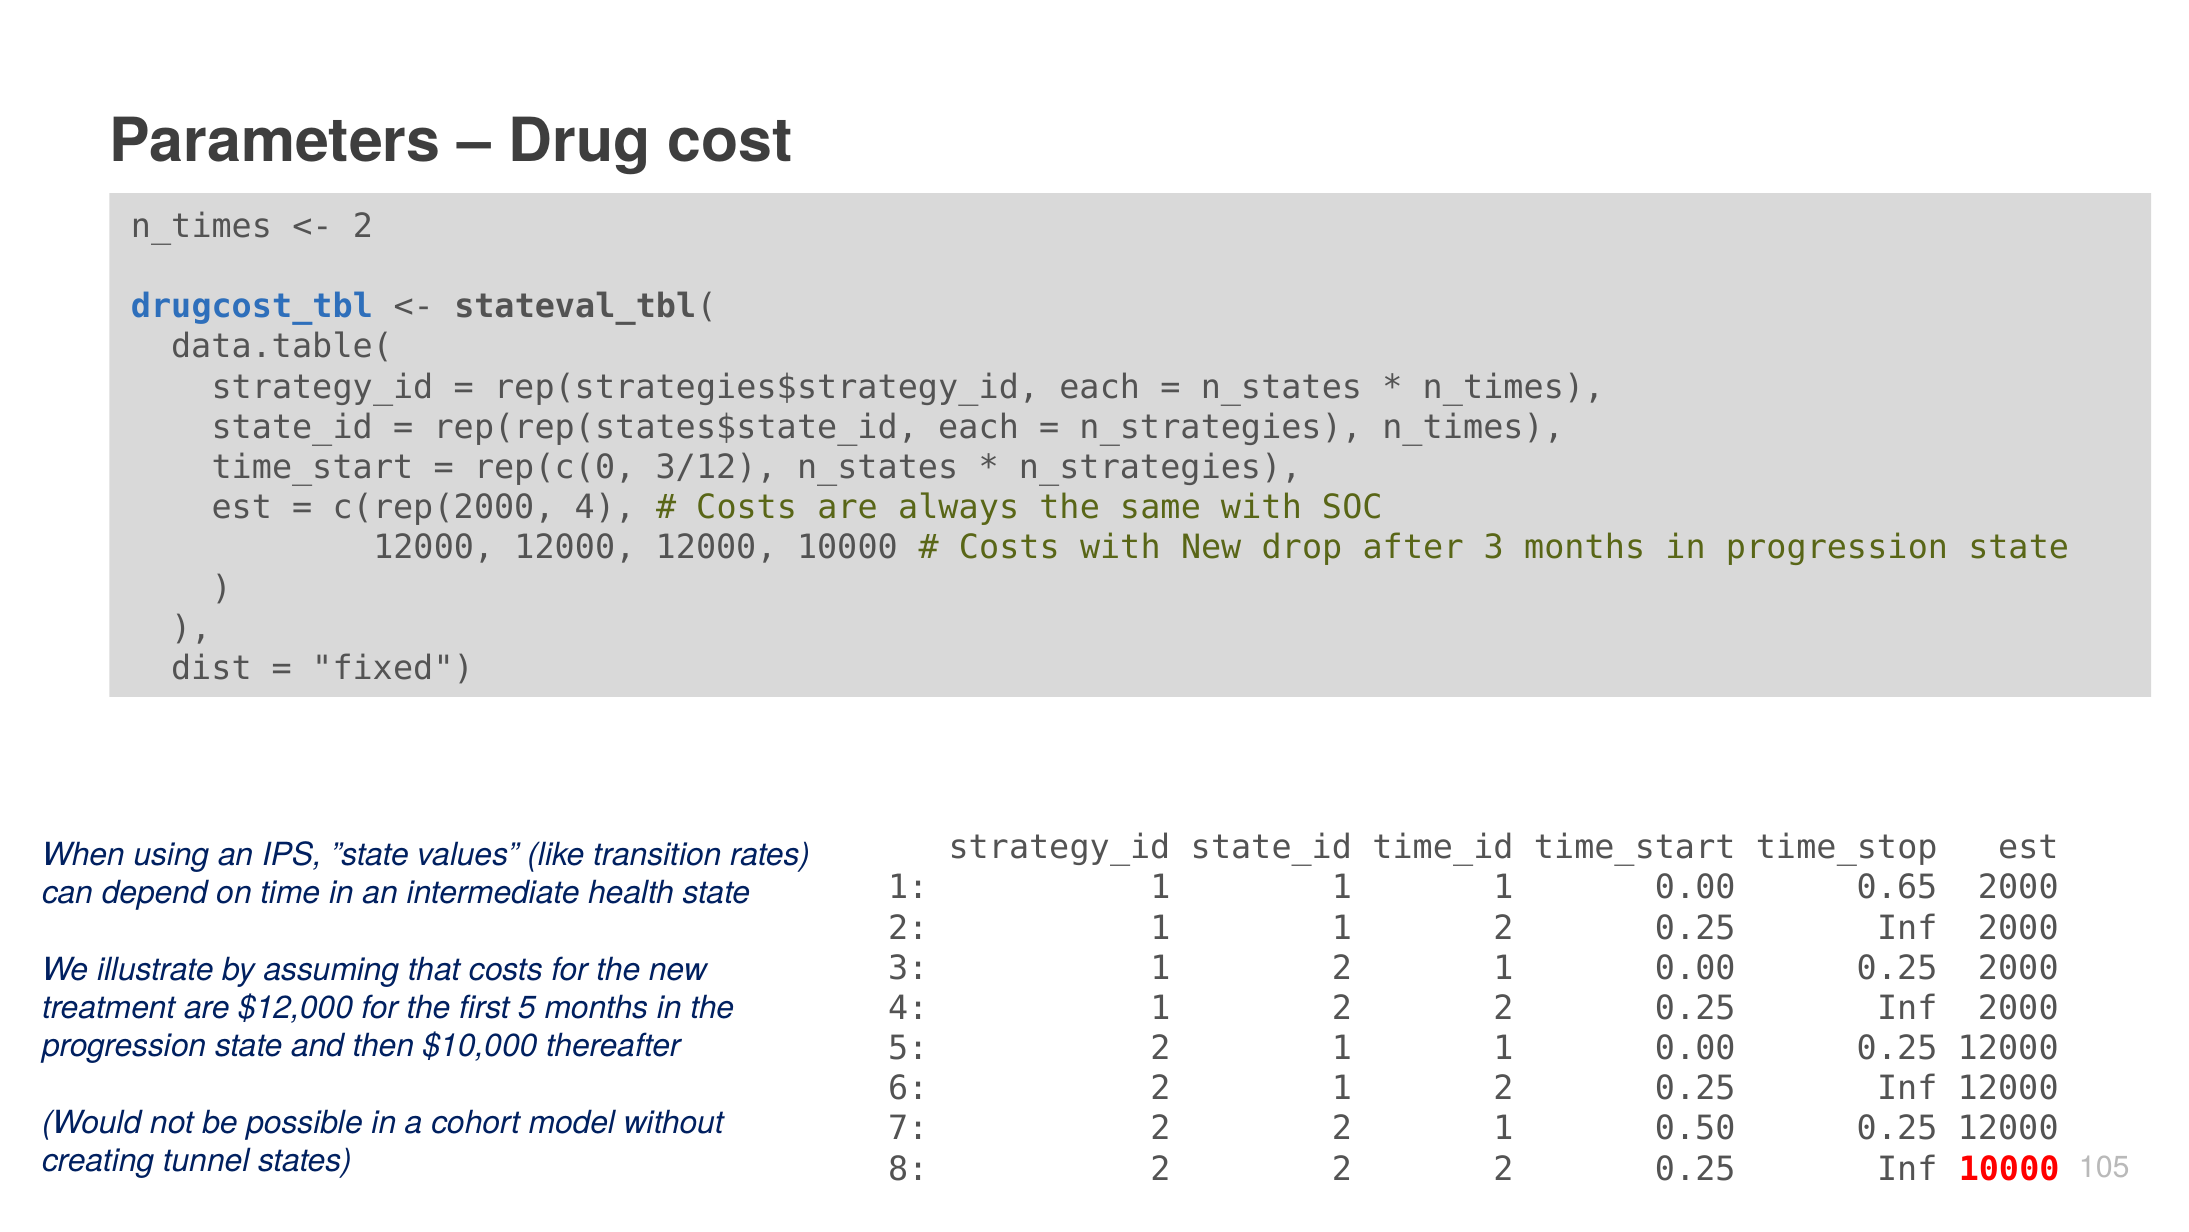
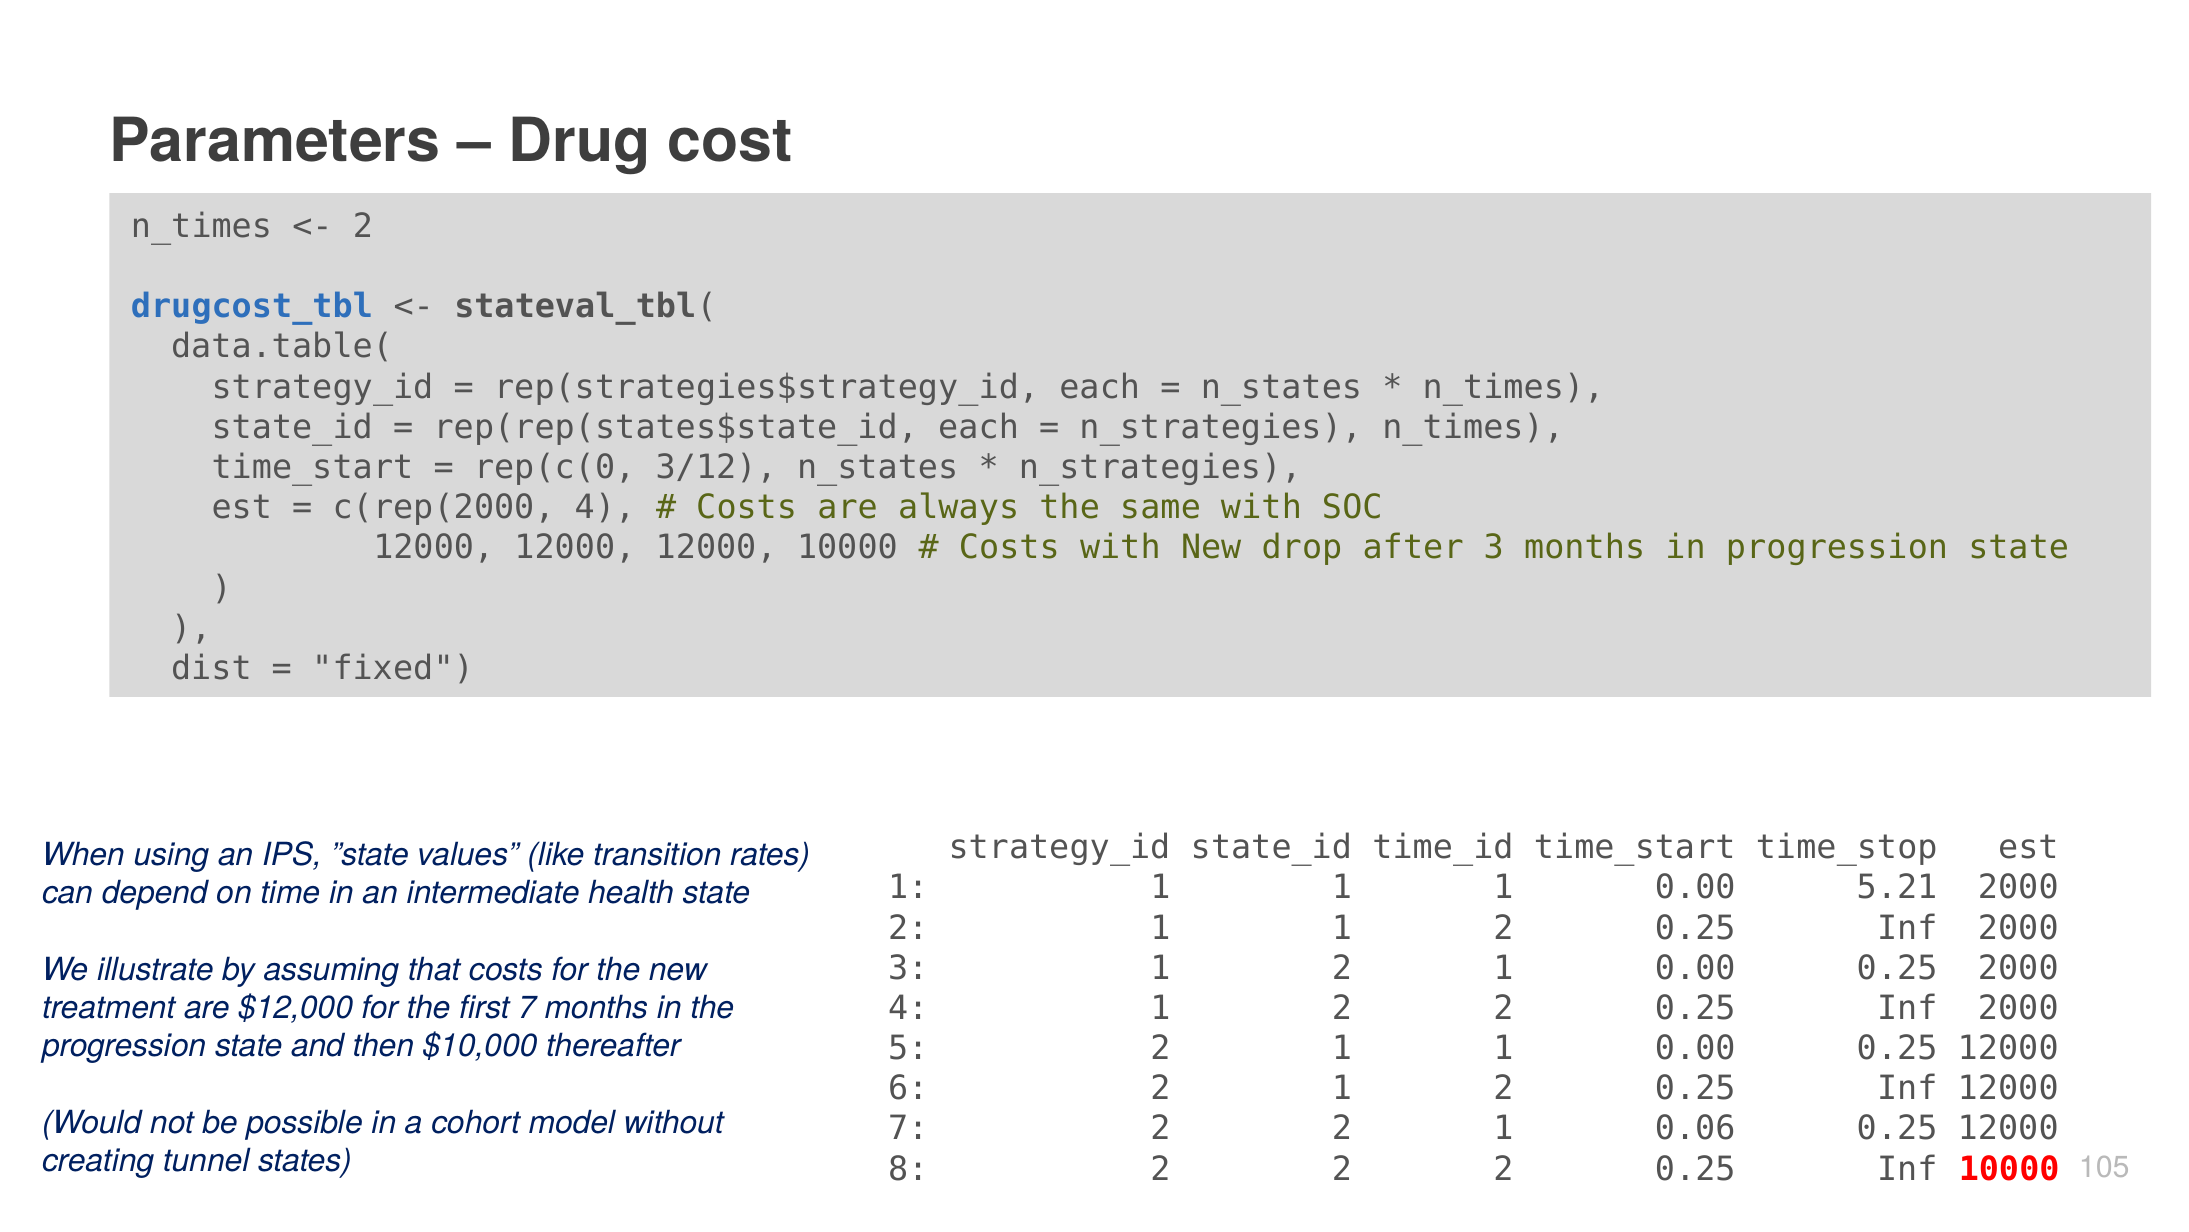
0.65: 0.65 -> 5.21 (1897, 887)
first 5: 5 -> 7 (527, 1007)
0.50: 0.50 -> 0.06 (1695, 1128)
